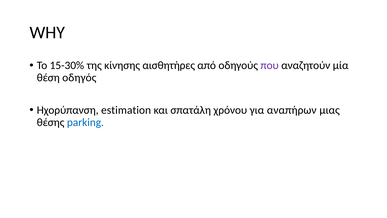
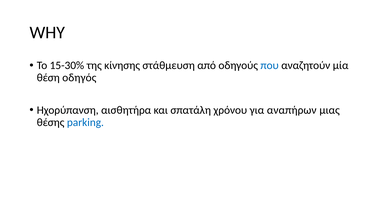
αισθητήρες: αισθητήρες -> στάθμευση (169, 65)
που colour: purple -> blue (270, 65)
estimation: estimation -> αισθητήρα (126, 110)
